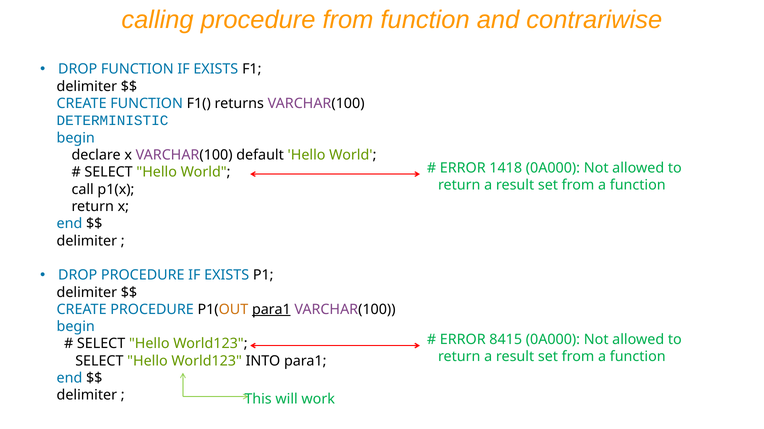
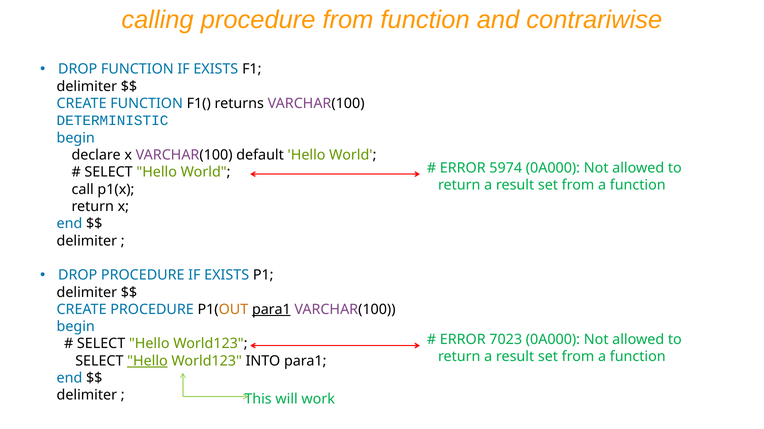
1418: 1418 -> 5974 (506, 168)
8415: 8415 -> 7023 (506, 340)
Hello underline: none -> present (147, 362)
